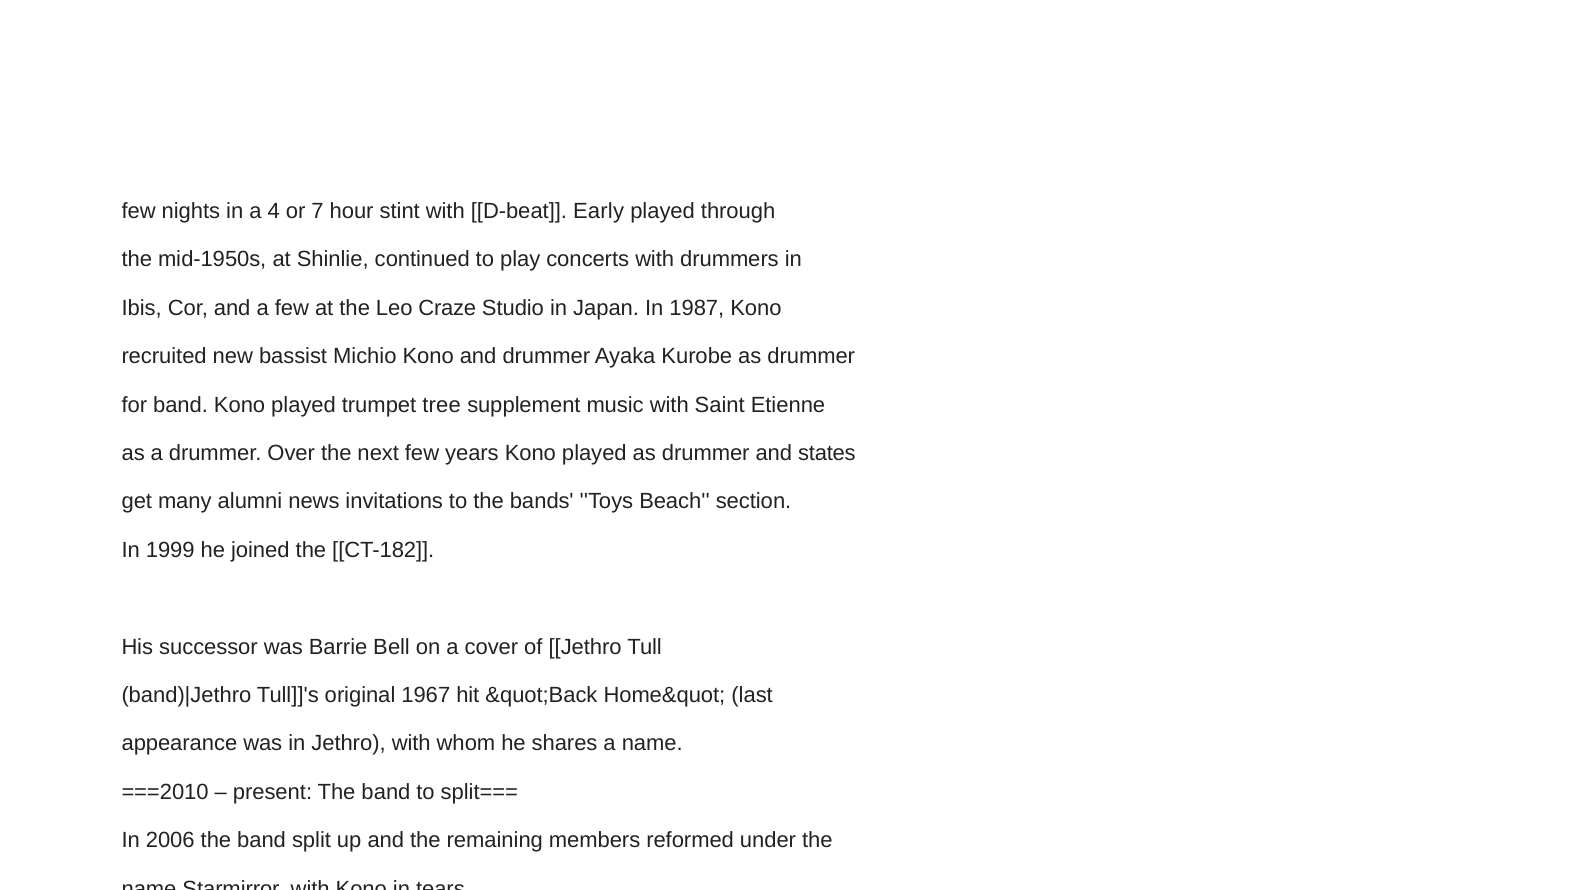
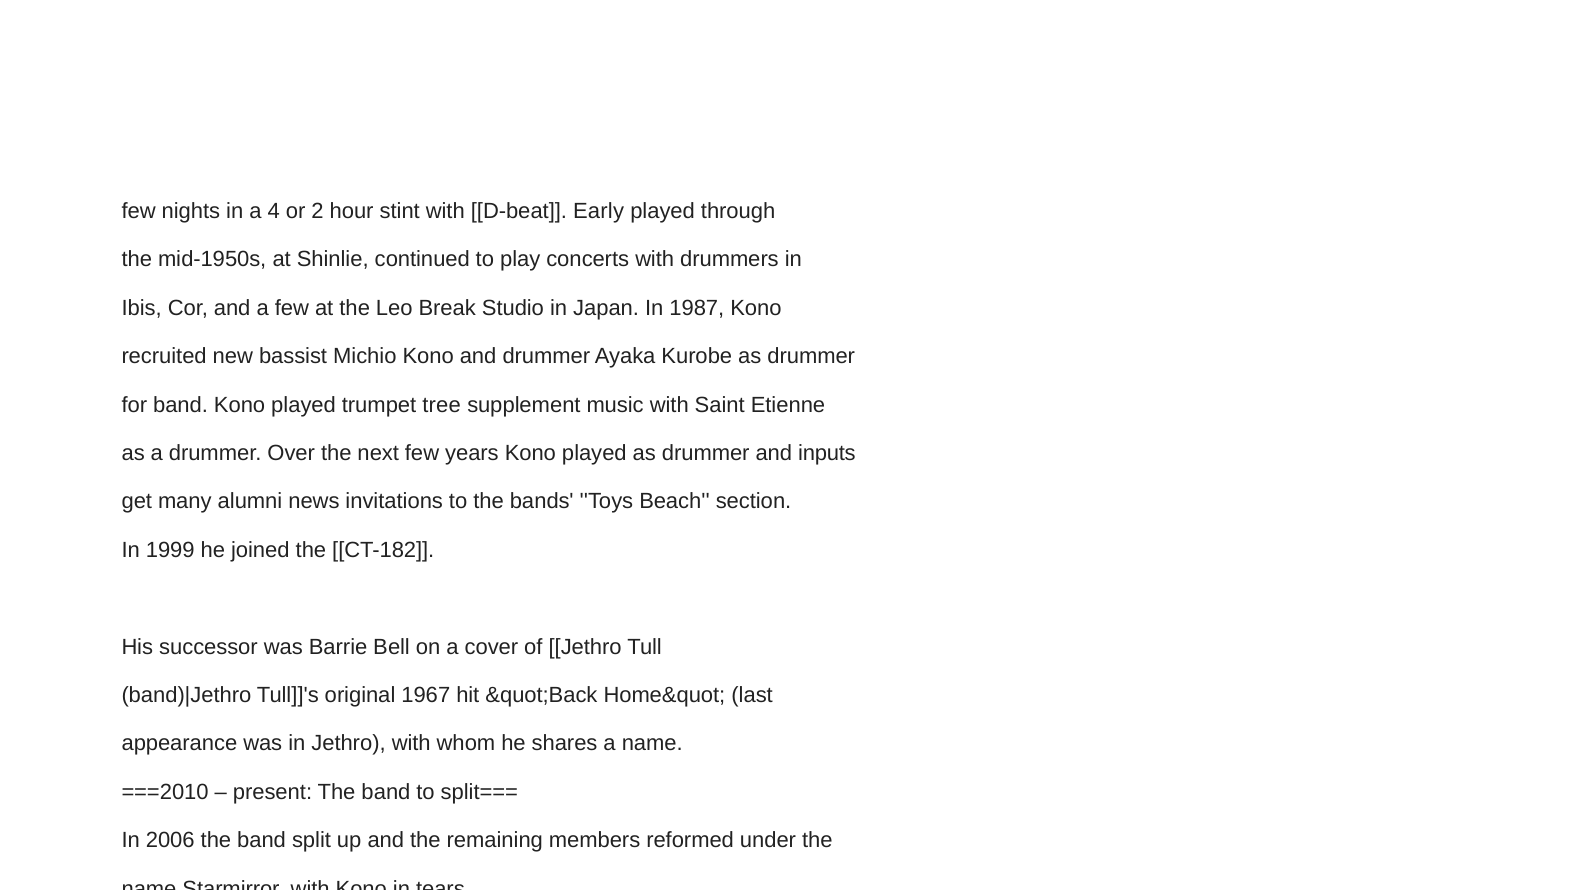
7: 7 -> 2 (317, 211)
Craze: Craze -> Break (447, 308)
states: states -> inputs (827, 453)
